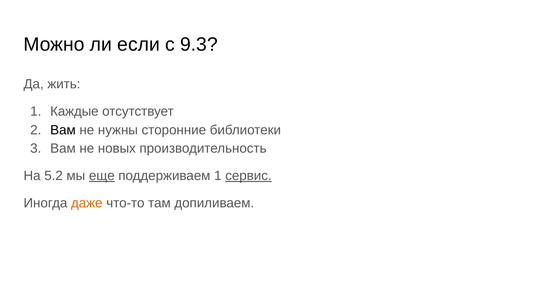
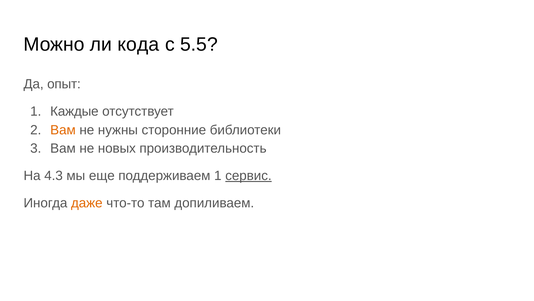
если: если -> кода (138, 44)
9.3: 9.3 -> 5.5 (199, 44)
жить: жить -> опыт (64, 84)
Вам colour: black -> orange (63, 130)
5.2: 5.2 -> 4.3 (54, 175)
еще underline: present -> none (102, 175)
